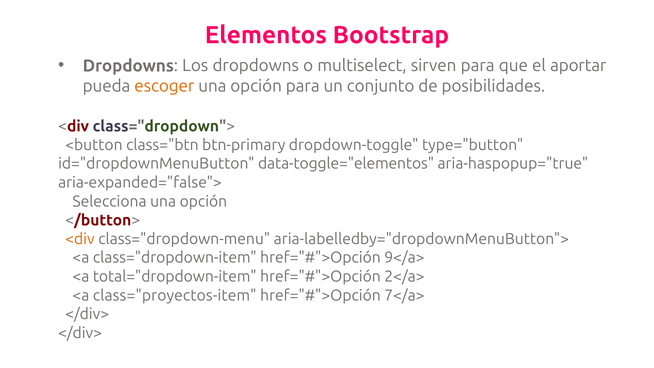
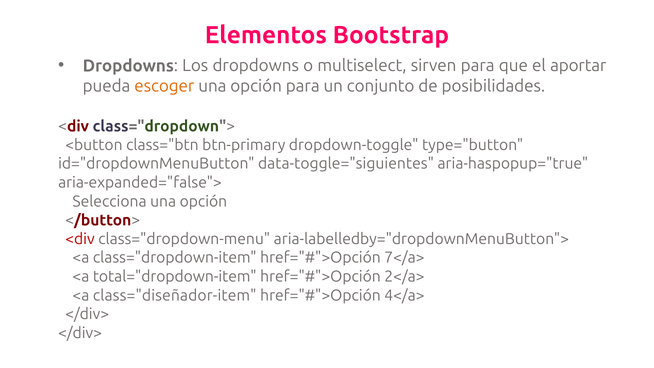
data-toggle="elementos: data-toggle="elementos -> data-toggle="siguientes (346, 164)
<div colour: orange -> red (80, 239)
9</a>: 9</a> -> 7</a> (404, 258)
class="proyectos-item: class="proyectos-item -> class="diseñador-item (175, 295)
7</a>: 7</a> -> 4</a> (404, 295)
